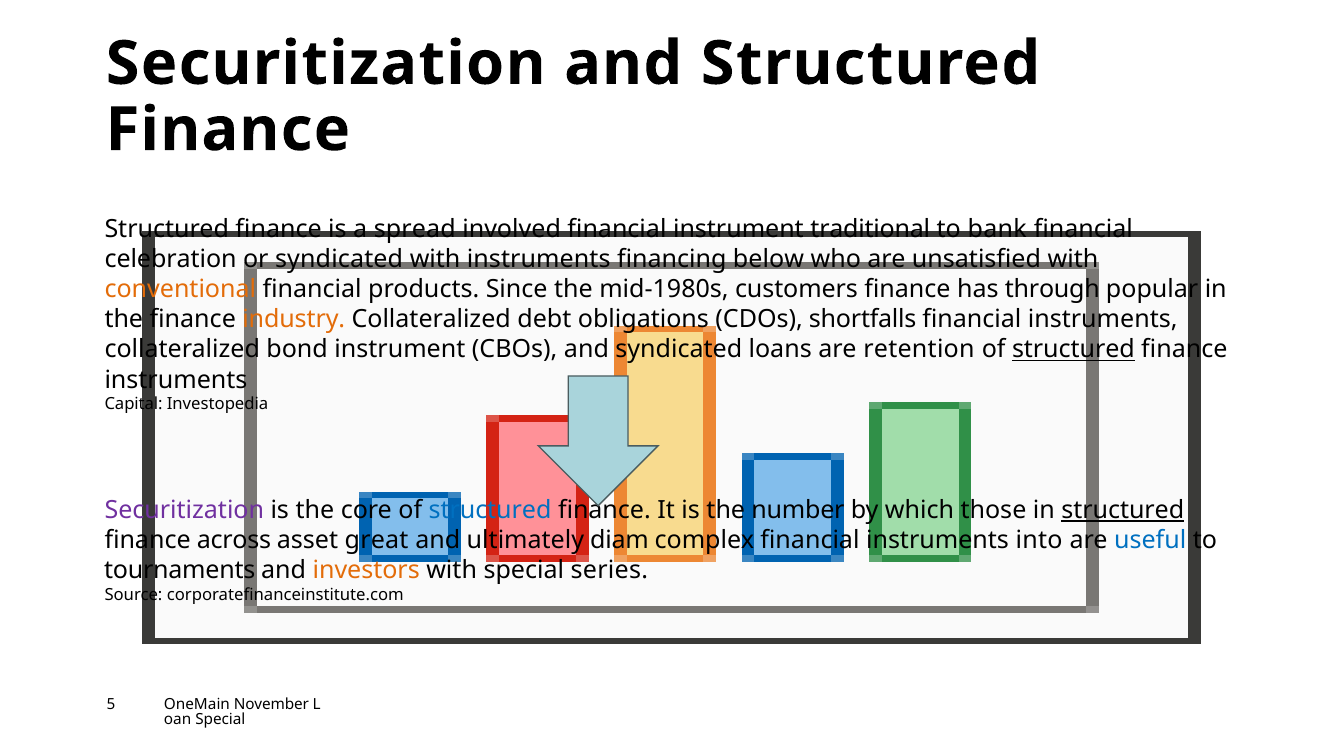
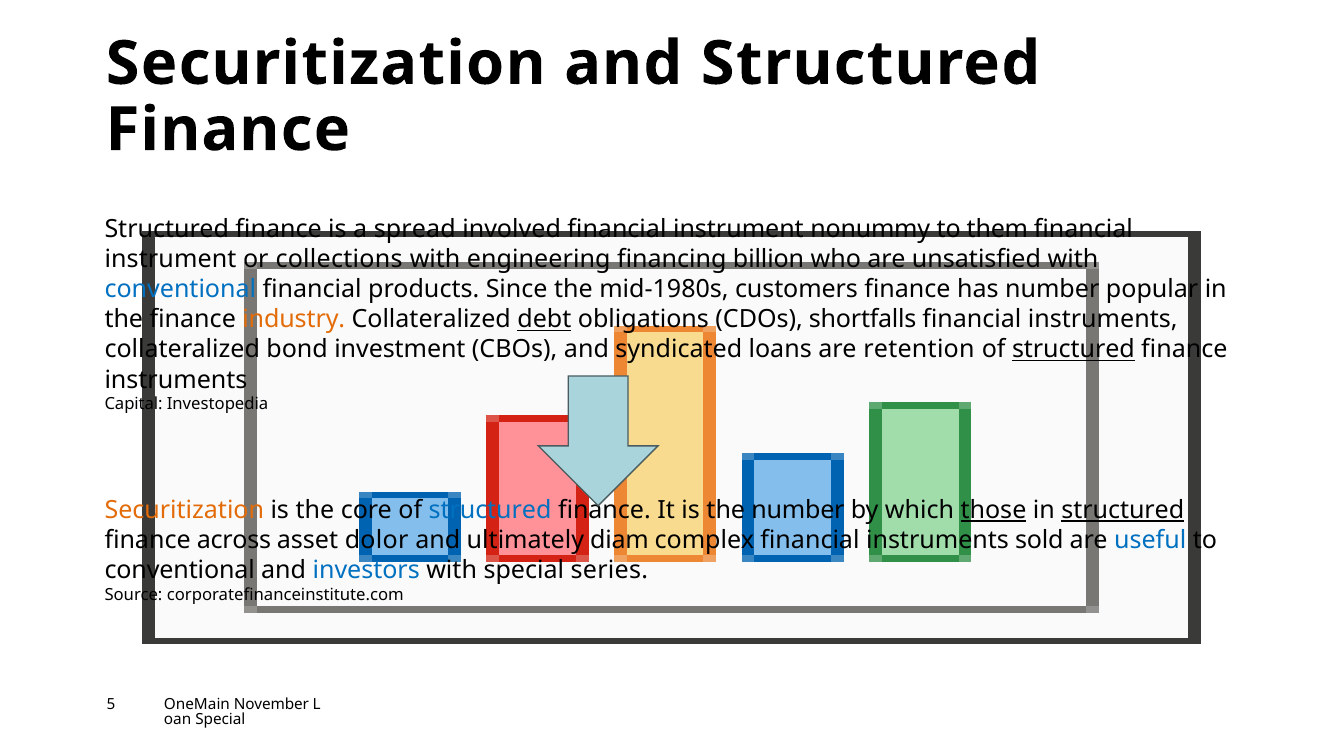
traditional: traditional -> nonummy (870, 229)
bank: bank -> them (997, 229)
celebration: celebration -> instrument (171, 260)
or syndicated: syndicated -> collections (339, 260)
with instruments: instruments -> engineering (539, 260)
below: below -> billion (769, 260)
conventional colour: orange -> blue (180, 290)
has through: through -> number (1052, 290)
debt underline: none -> present (544, 320)
bond instrument: instrument -> investment (400, 350)
Securitization colour: purple -> orange (184, 510)
those underline: none -> present (993, 510)
great: great -> dolor (377, 540)
into: into -> sold (1039, 540)
tournaments: tournaments -> conventional (180, 570)
investors colour: orange -> blue (366, 570)
